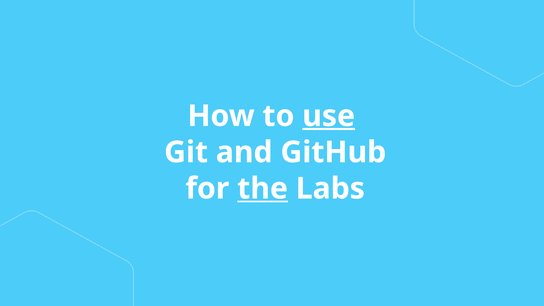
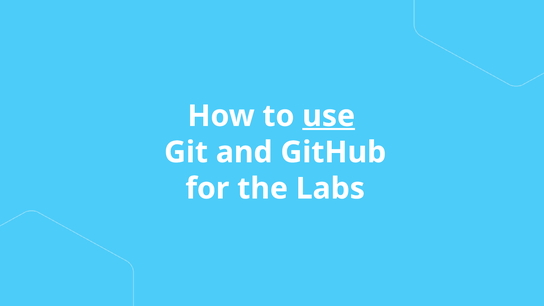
the underline: present -> none (263, 189)
